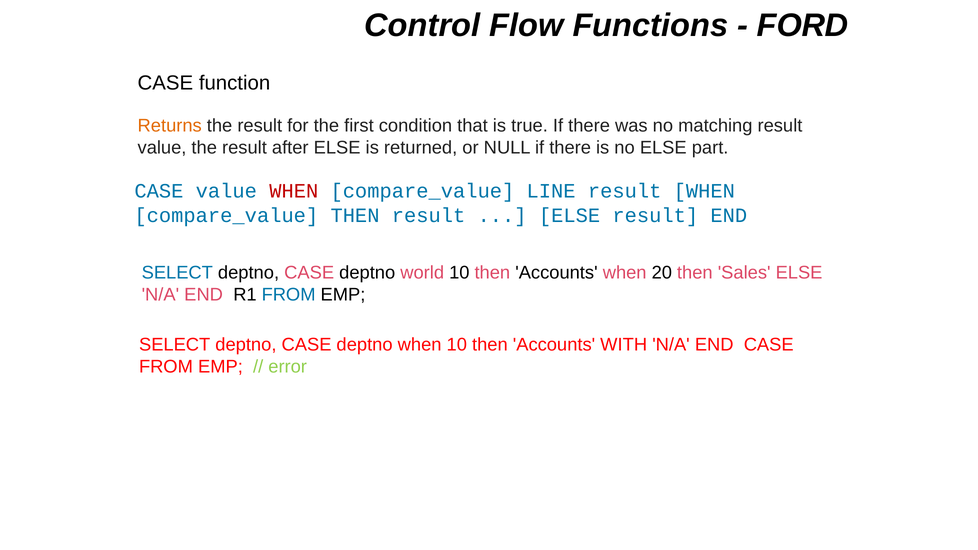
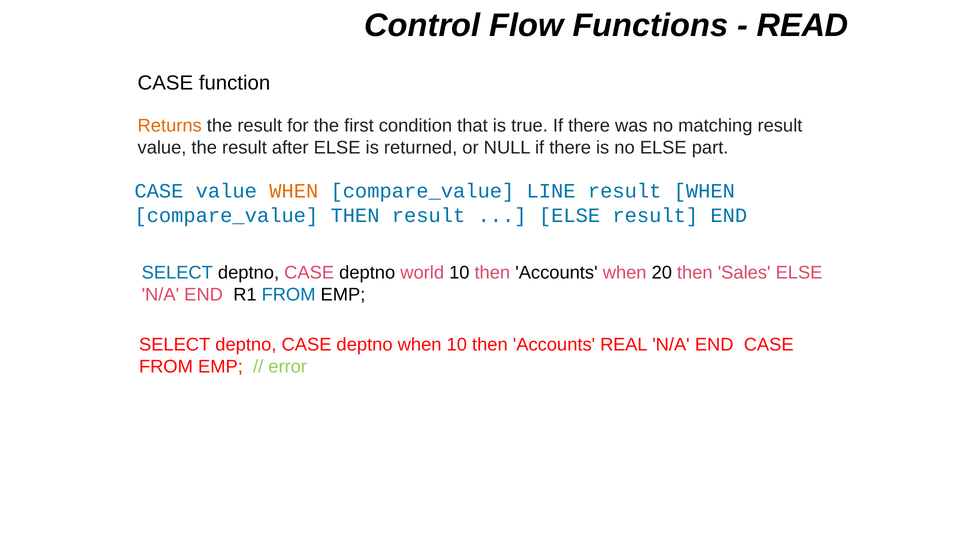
FORD: FORD -> READ (803, 25)
WHEN colour: red -> orange (294, 191)
WITH: WITH -> REAL (624, 345)
